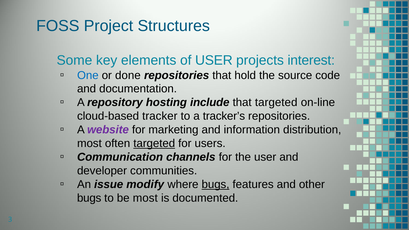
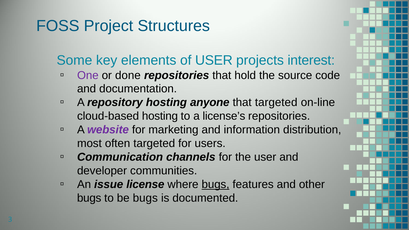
One colour: blue -> purple (88, 75)
include: include -> anyone (210, 103)
cloud-based tracker: tracker -> hosting (160, 116)
tracker’s: tracker’s -> license’s (224, 116)
targeted underline: present -> none (154, 143)
modify: modify -> license (145, 184)
be most: most -> bugs (145, 198)
